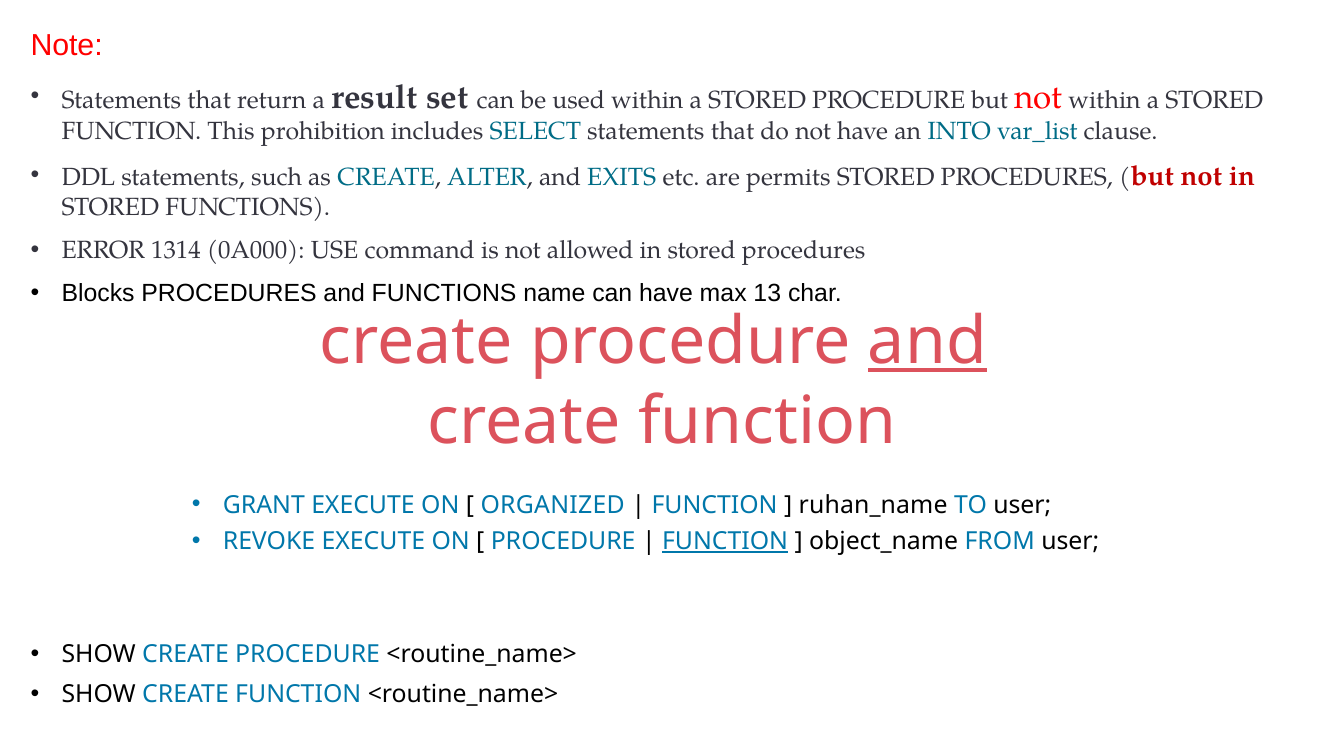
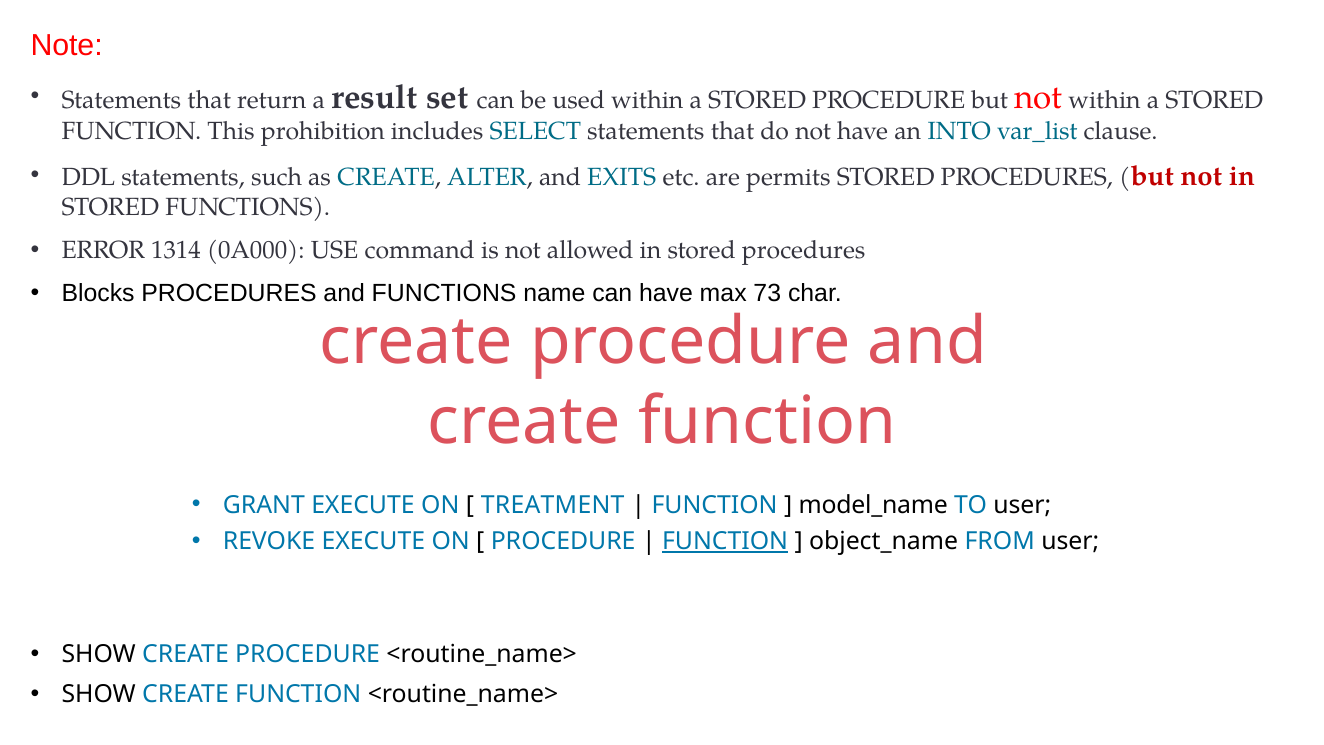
13: 13 -> 73 (767, 293)
and underline: present -> none (927, 342)
ORGANIZED: ORGANIZED -> TREATMENT (553, 505)
ruhan_name: ruhan_name -> model_name (873, 505)
